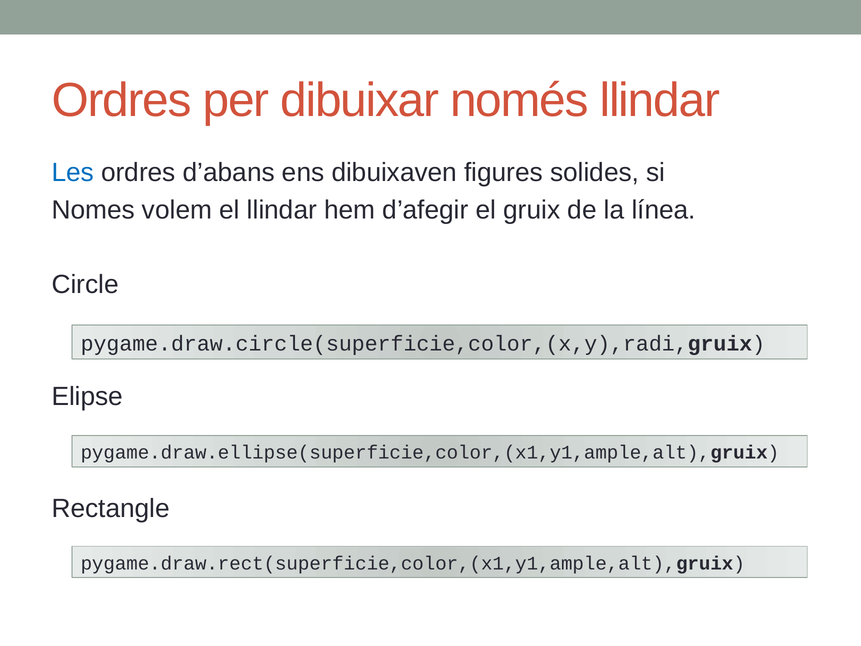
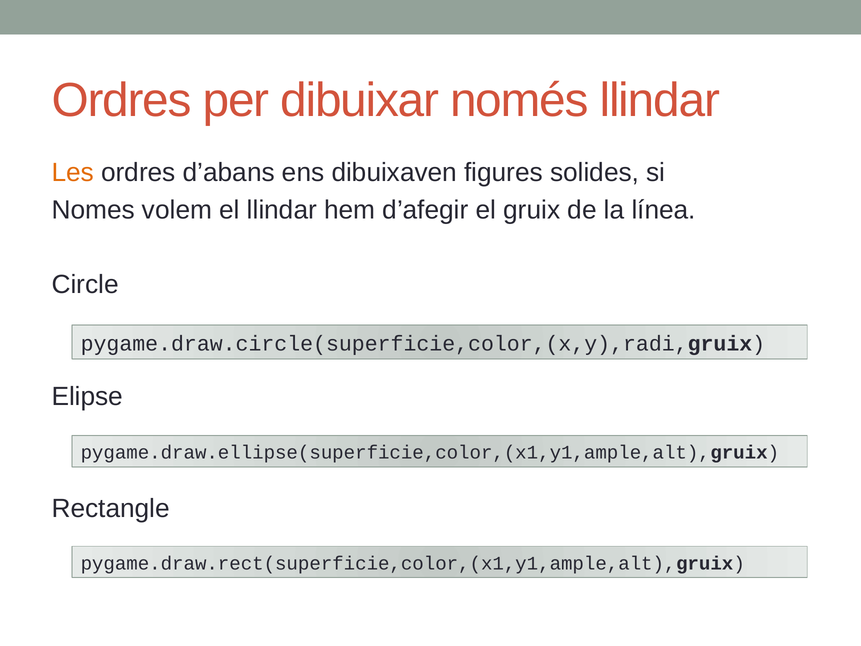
Les colour: blue -> orange (73, 173)
